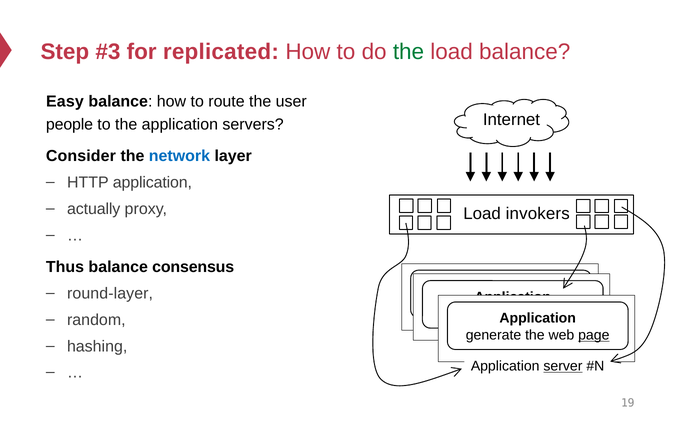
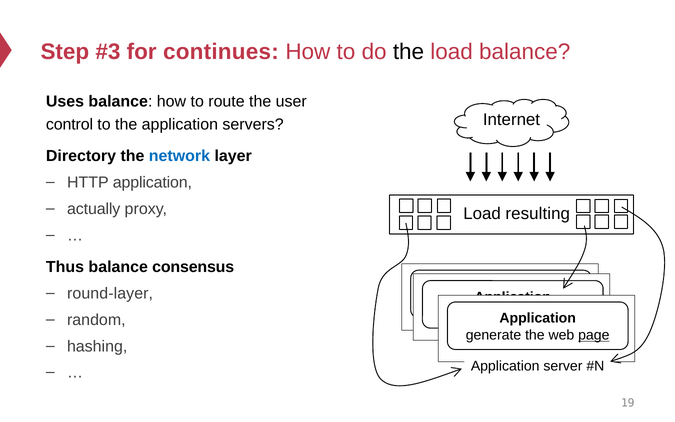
replicated: replicated -> continues (221, 52)
the colour: green -> black (409, 52)
Easy: Easy -> Uses (65, 101)
people: people -> control (70, 124)
Consider: Consider -> Directory (81, 156)
invokers: invokers -> resulting (538, 214)
server underline: present -> none (563, 366)
